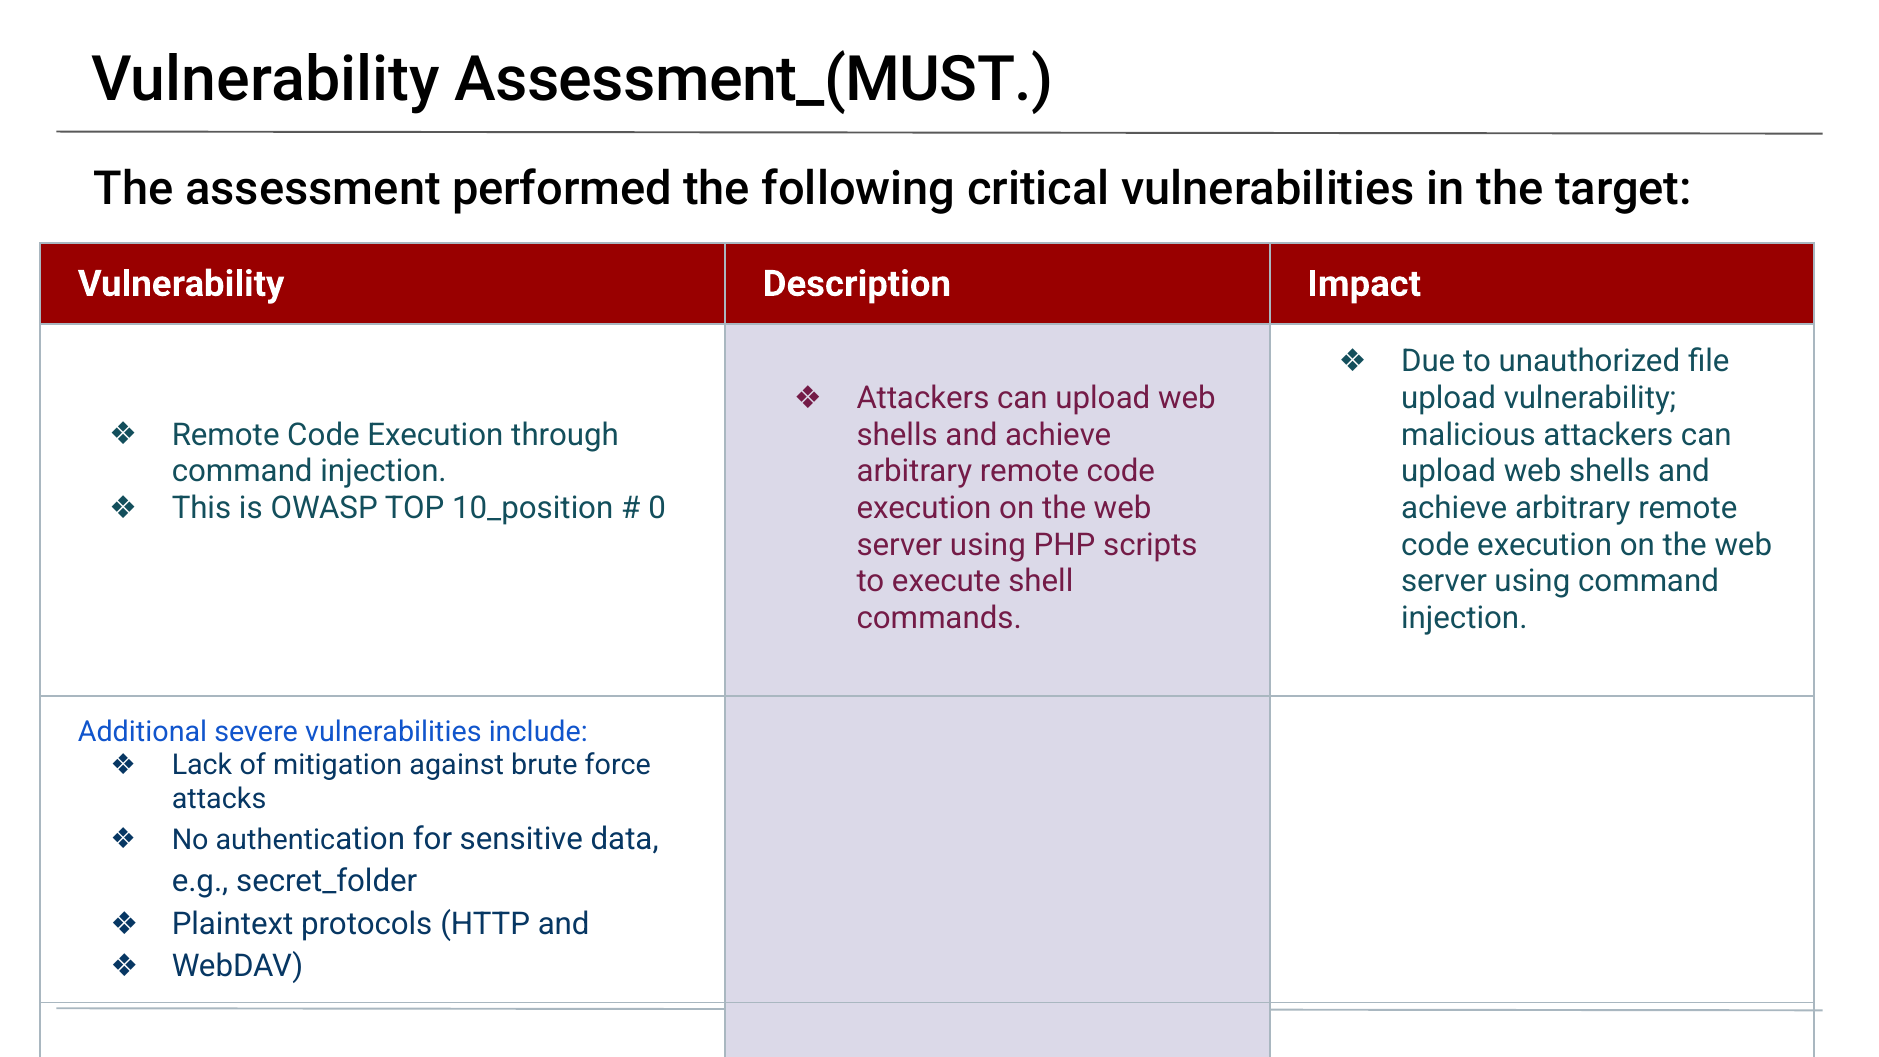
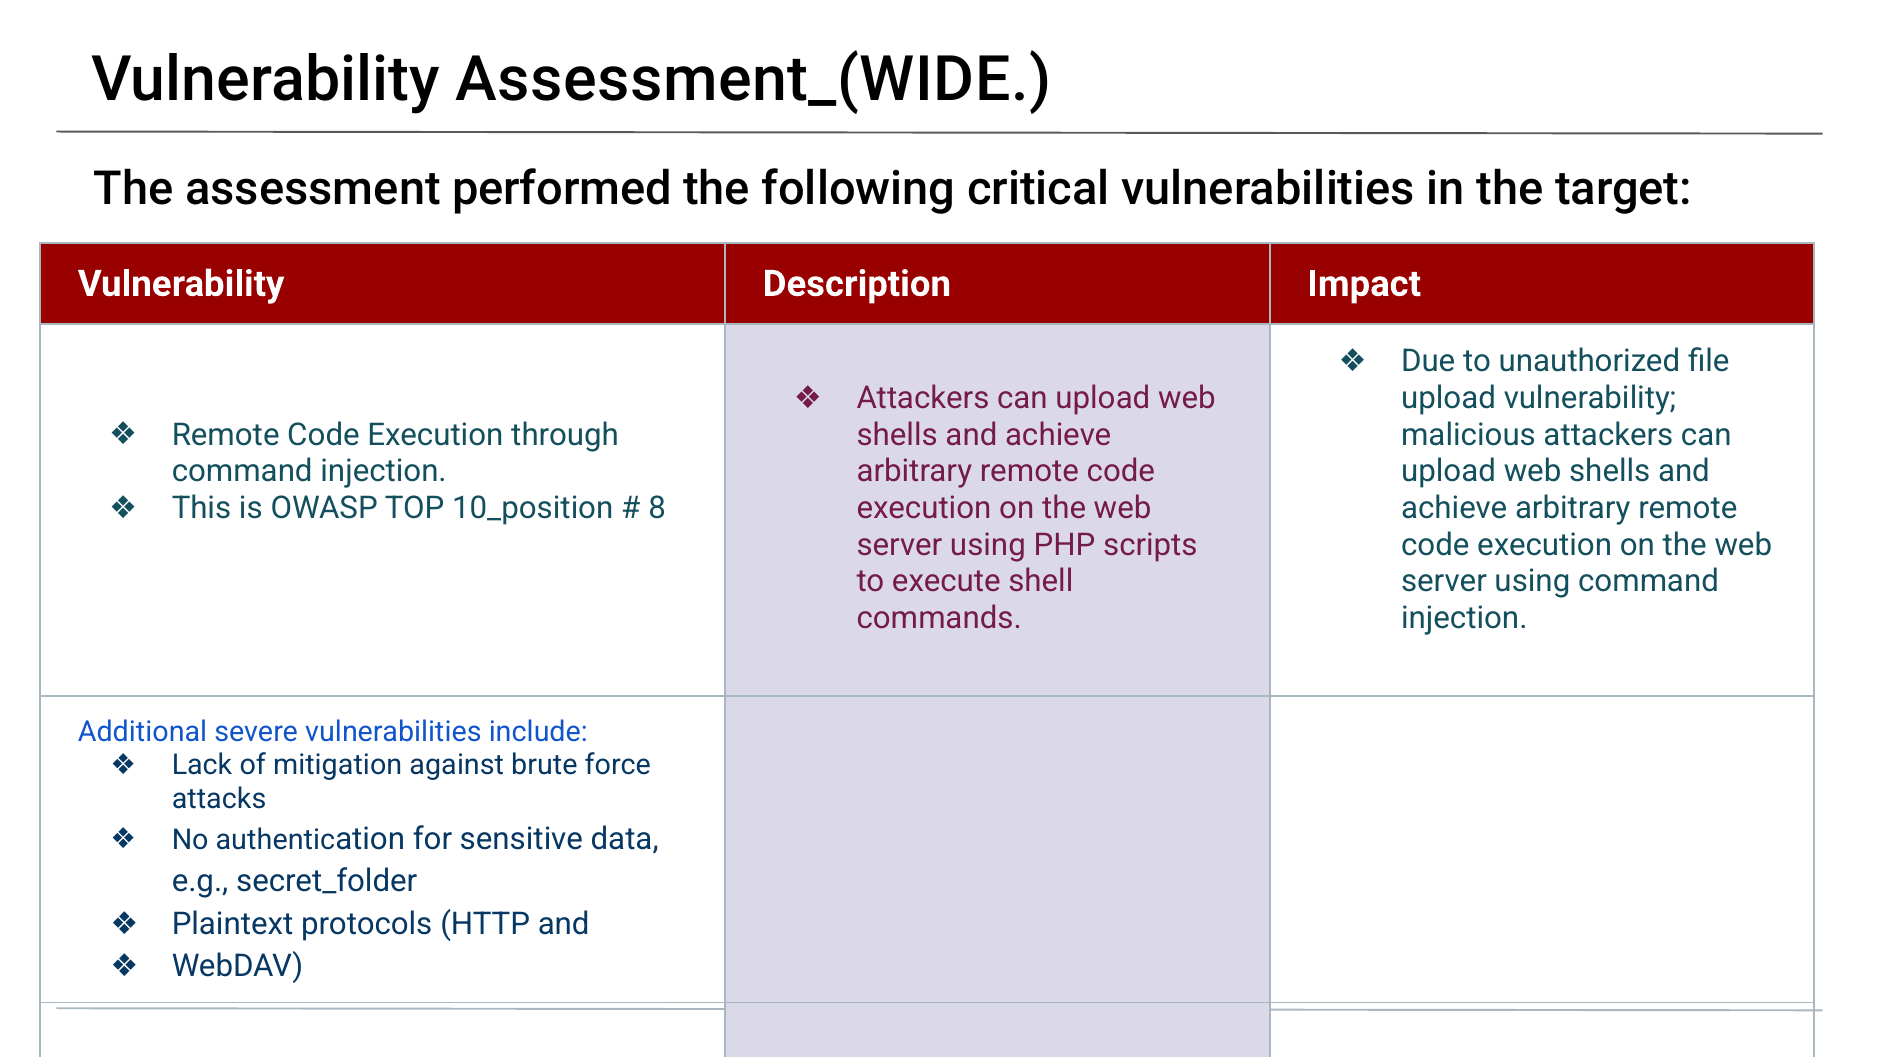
Assessment_(MUST: Assessment_(MUST -> Assessment_(WIDE (753, 80)
0: 0 -> 8 (657, 508)
